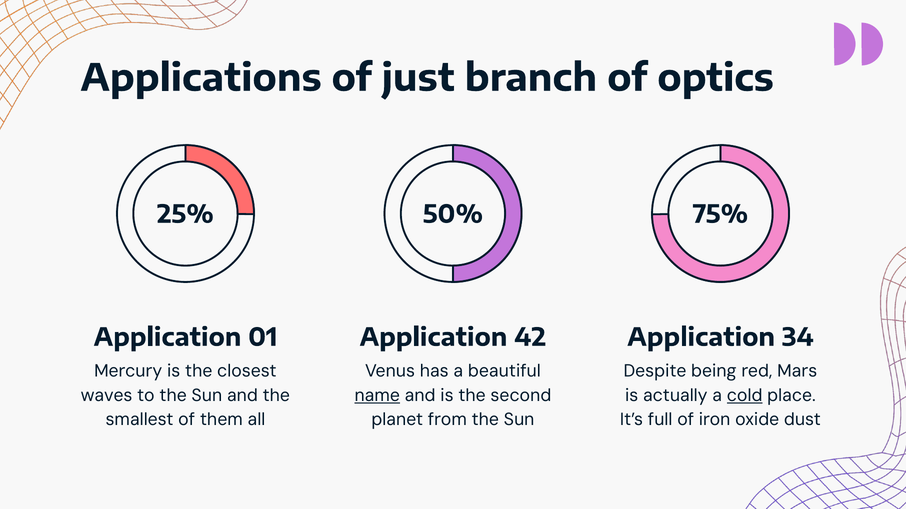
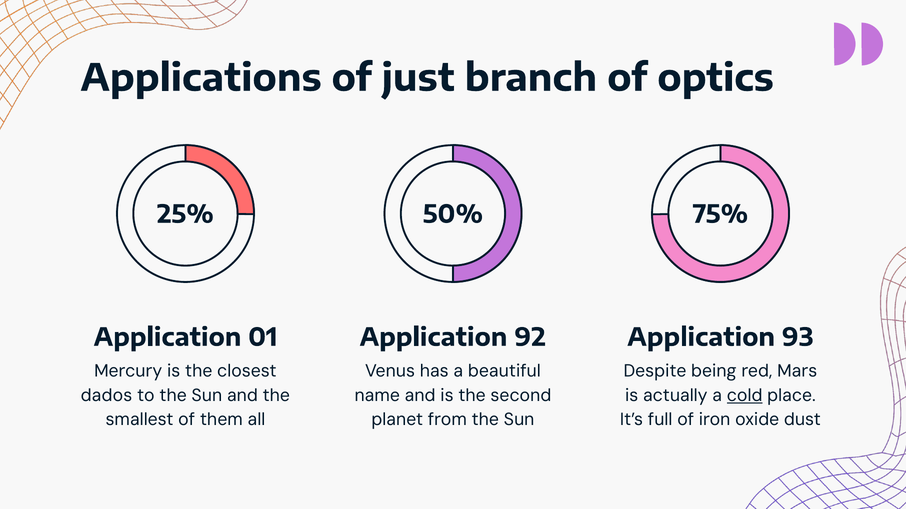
42: 42 -> 92 (530, 338)
34: 34 -> 93 (798, 338)
waves: waves -> dados (106, 396)
name underline: present -> none (377, 396)
